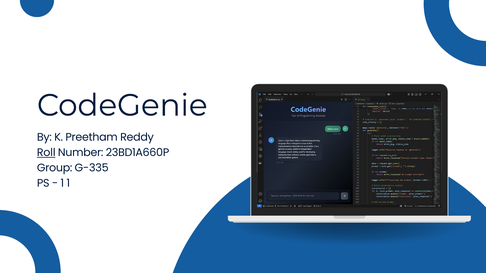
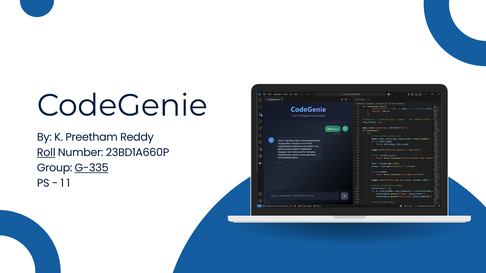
G-335 underline: none -> present (92, 168)
